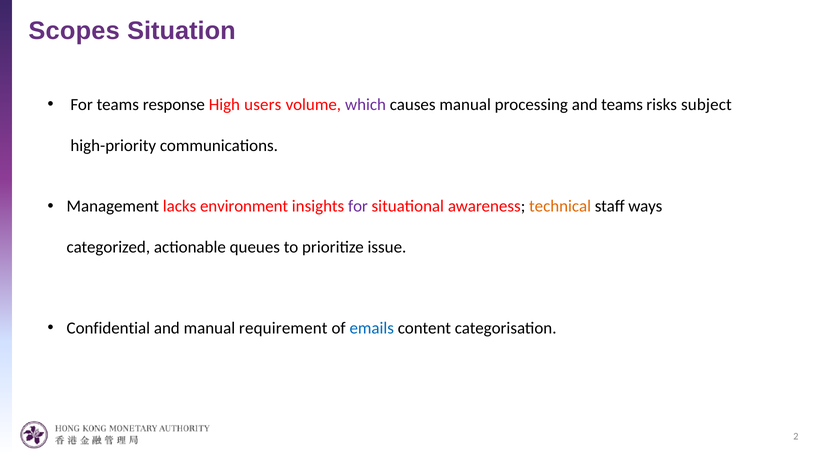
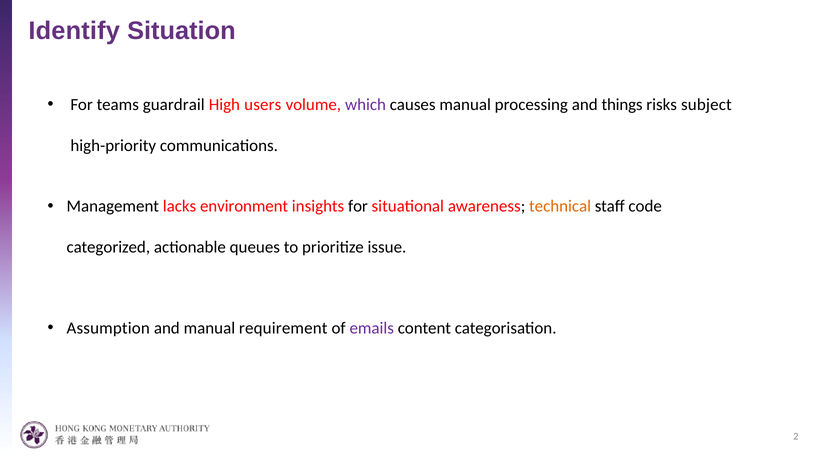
Scopes: Scopes -> Identify (74, 31)
response: response -> guardrail (174, 105)
and teams: teams -> things (622, 105)
for colour: purple -> black (358, 207)
ways: ways -> code (645, 207)
Confidential: Confidential -> Assumption (108, 329)
emails colour: blue -> purple (372, 329)
